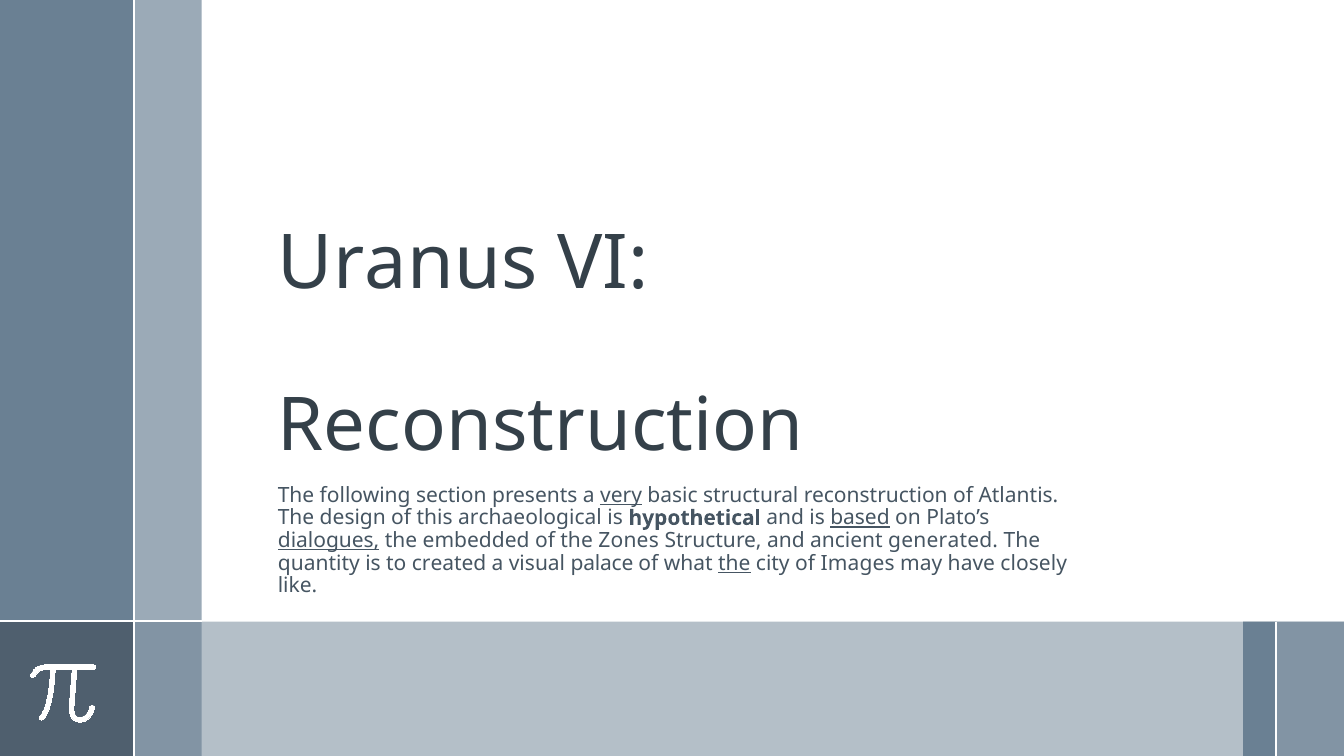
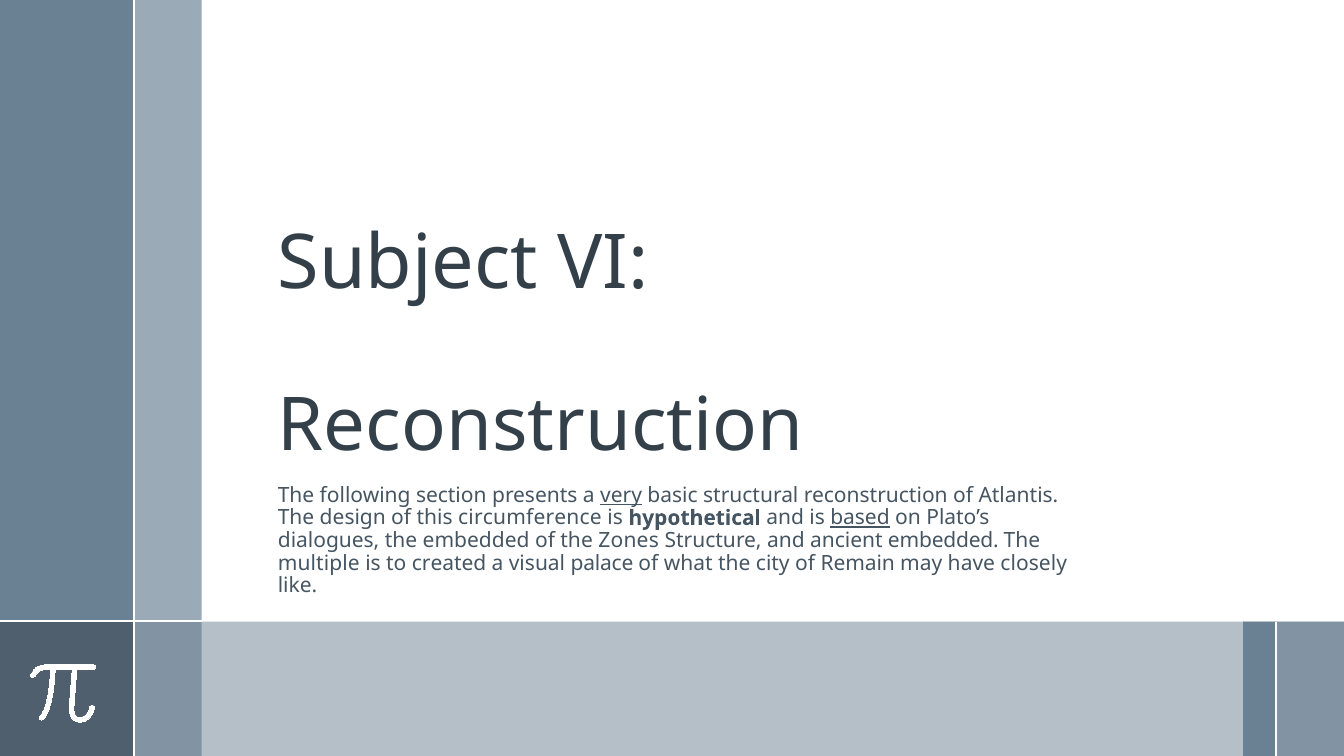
Uranus: Uranus -> Subject (408, 264)
archaeological: archaeological -> circumference (530, 518)
dialogues underline: present -> none (329, 541)
ancient generated: generated -> embedded (943, 541)
quantity: quantity -> multiple (319, 563)
the underline: present -> none (734, 563)
Images: Images -> Remain (858, 563)
